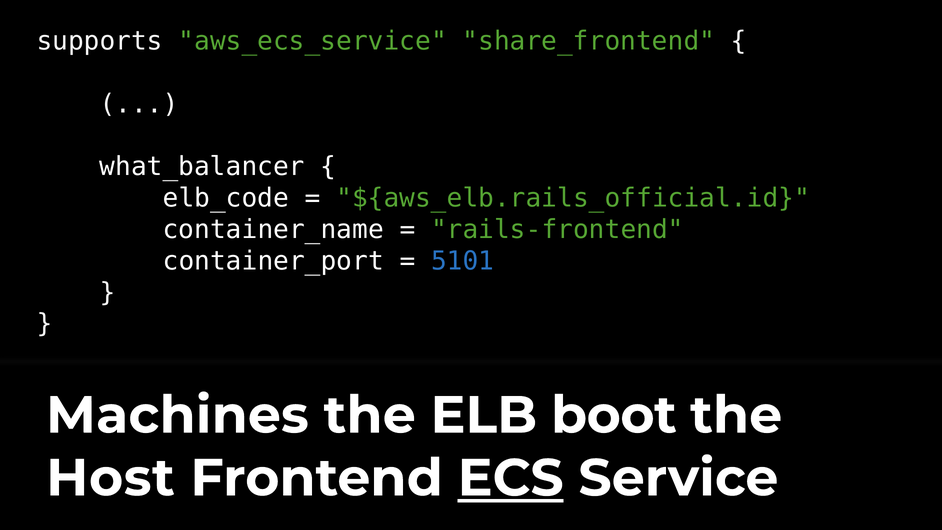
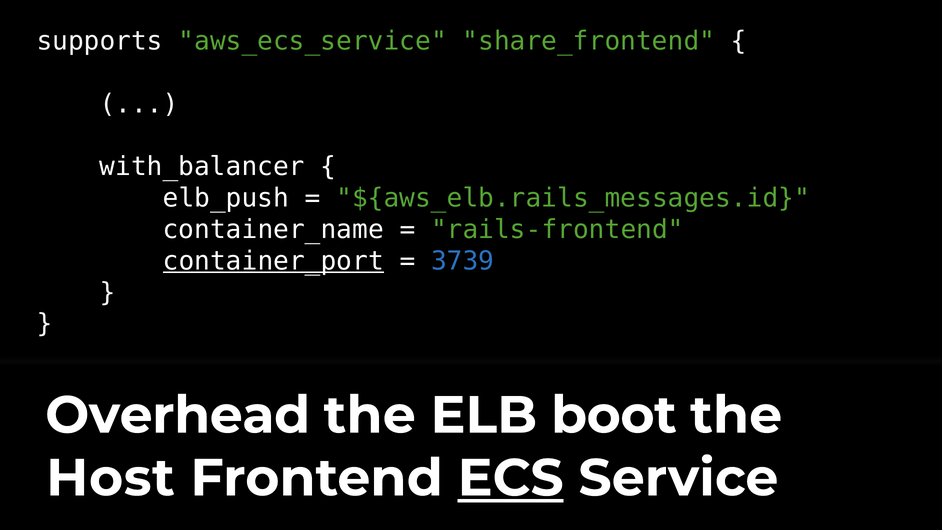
what_balancer: what_balancer -> with_balancer (202, 167)
elb_code: elb_code -> elb_push (226, 198)
${aws_elb.rails_official.id: ${aws_elb.rails_official.id -> ${aws_elb.rails_messages.id (573, 198)
container_port underline: none -> present (273, 261)
5101: 5101 -> 3739 (463, 261)
Machines: Machines -> Overhead (178, 415)
